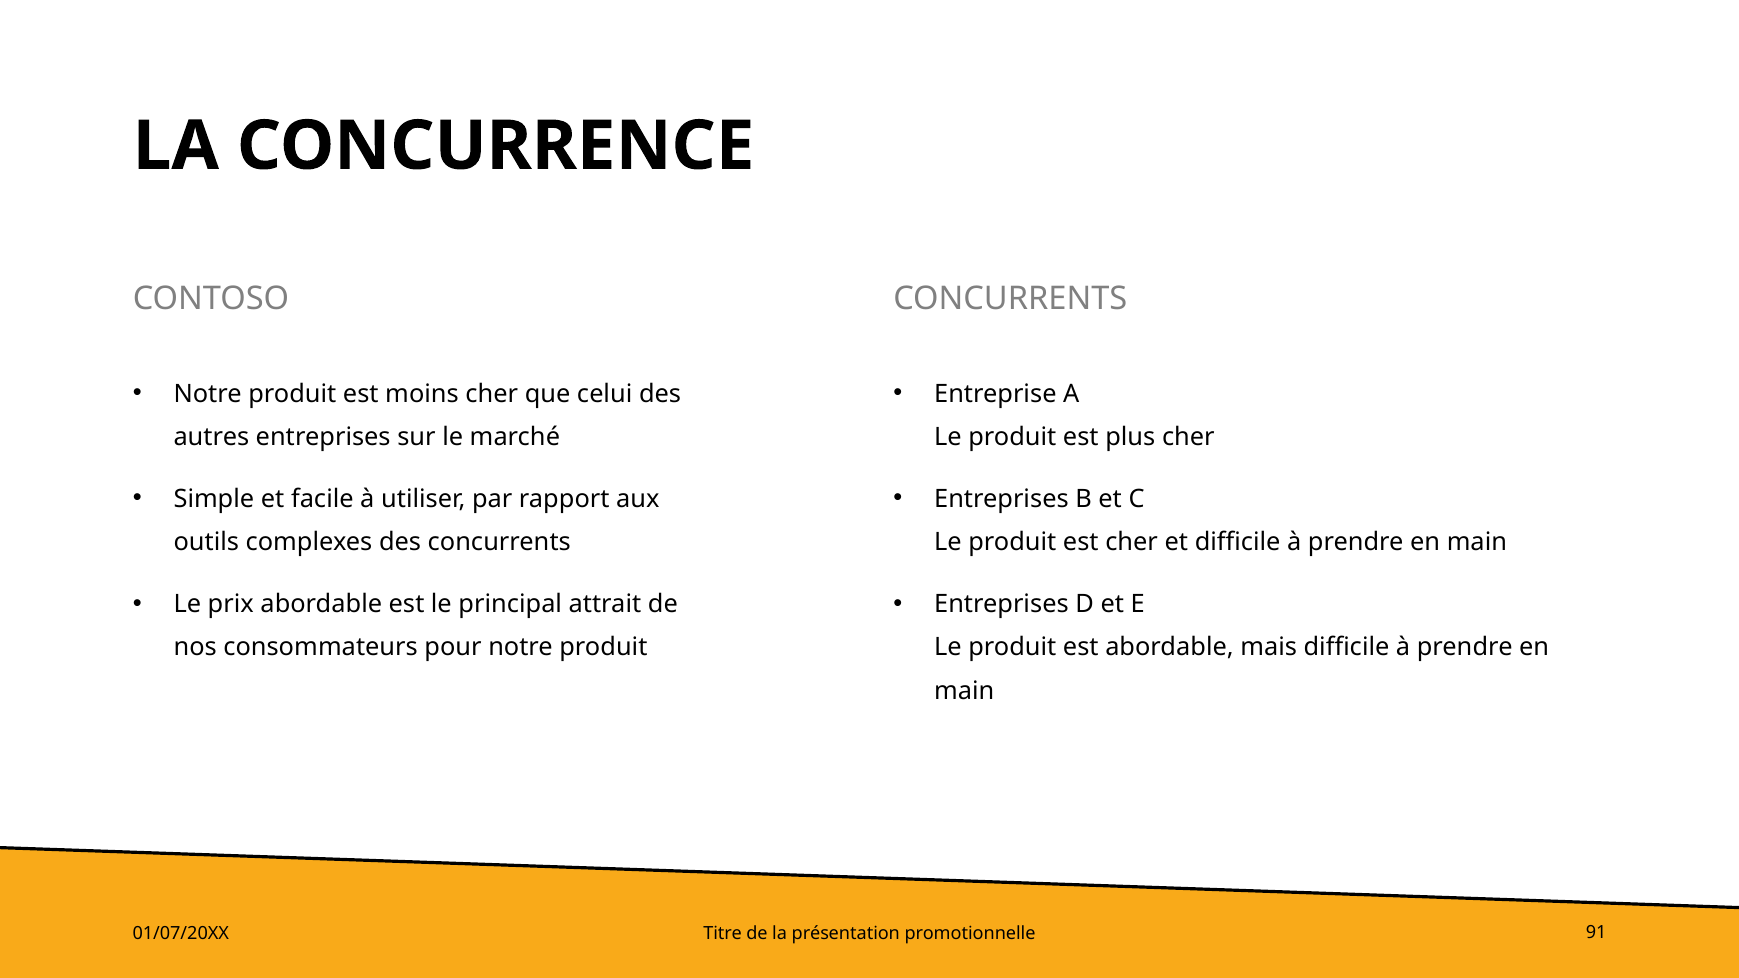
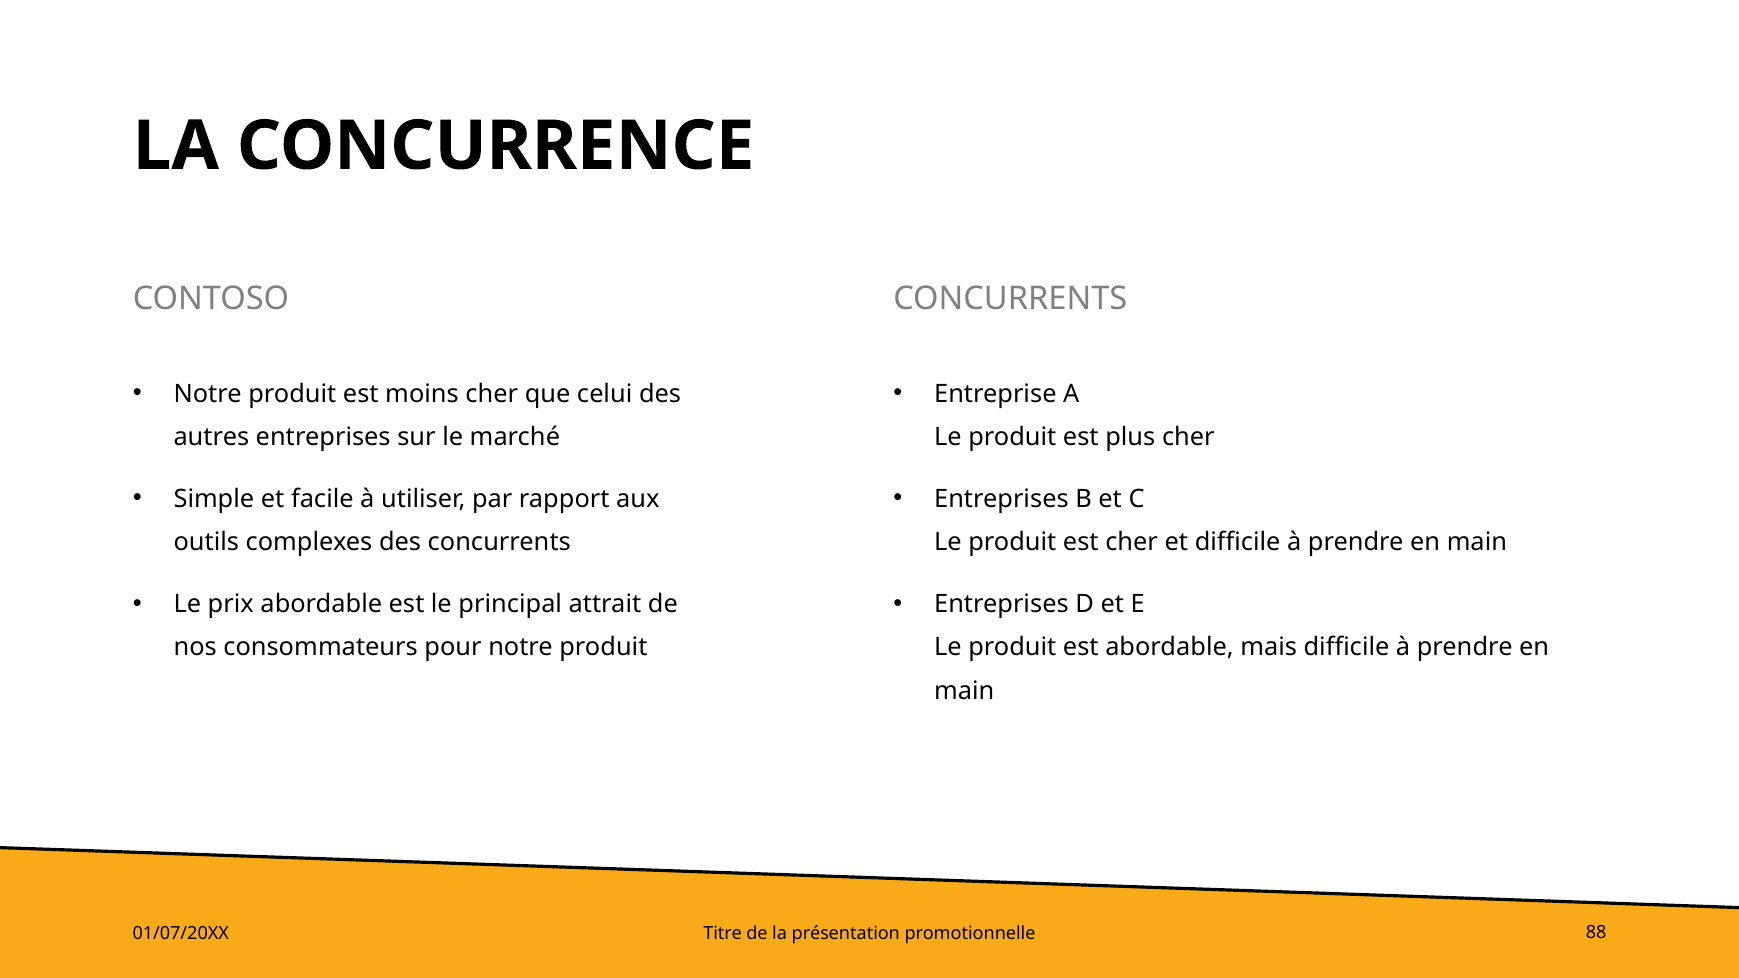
91: 91 -> 88 (1596, 933)
